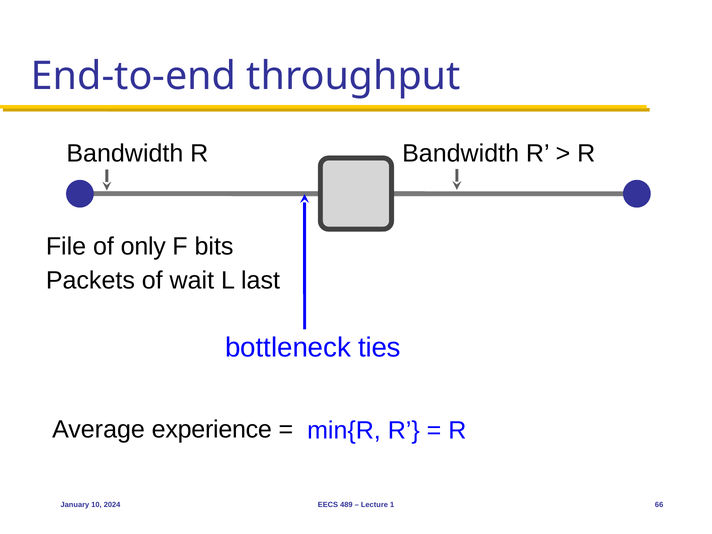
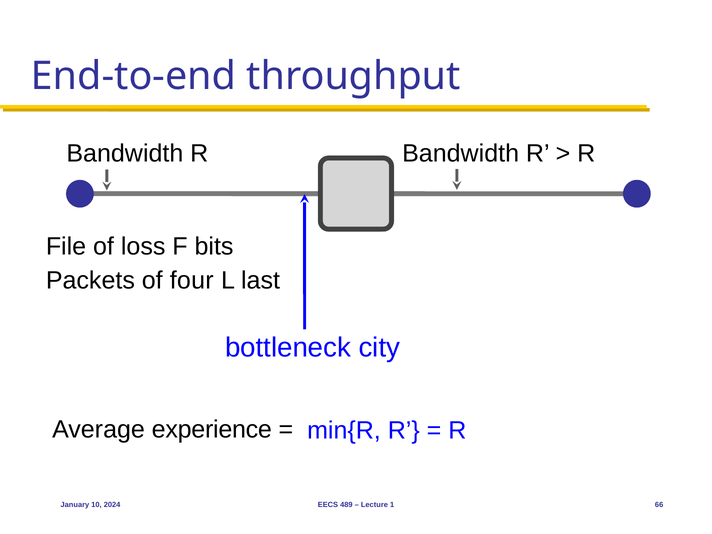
only: only -> loss (143, 246)
wait: wait -> four (192, 280)
ties: ties -> city (379, 348)
